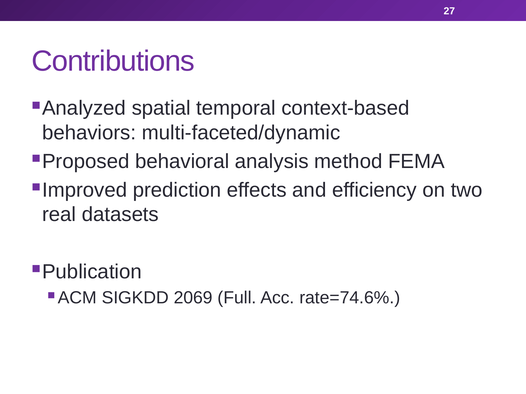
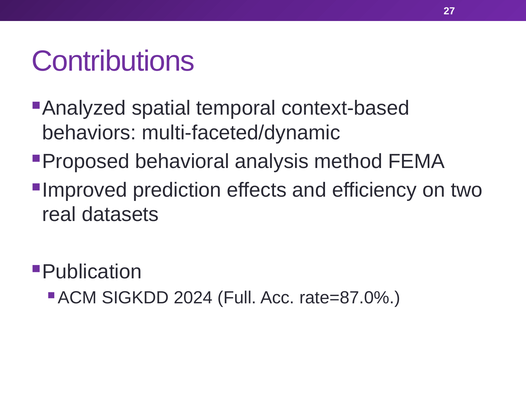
2069: 2069 -> 2024 (193, 298)
rate=74.6%: rate=74.6% -> rate=87.0% (350, 298)
